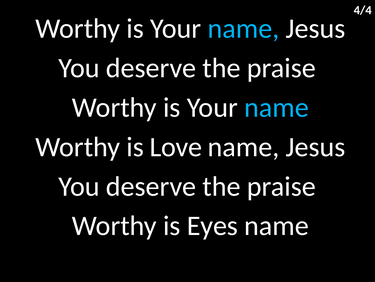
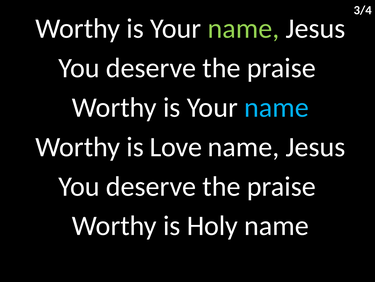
4/4: 4/4 -> 3/4 (363, 10)
name colour: light blue -> light green (243, 28)
Eyes: Eyes -> Holy (212, 225)
